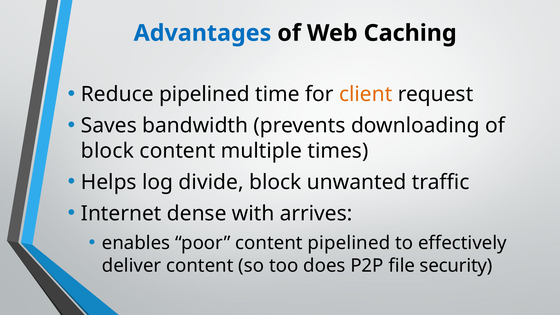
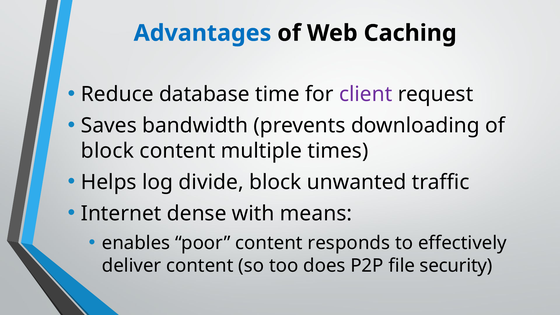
Reduce pipelined: pipelined -> database (204, 94)
client colour: orange -> purple (366, 94)
arrives: arrives -> means (316, 213)
content pipelined: pipelined -> responds (349, 243)
